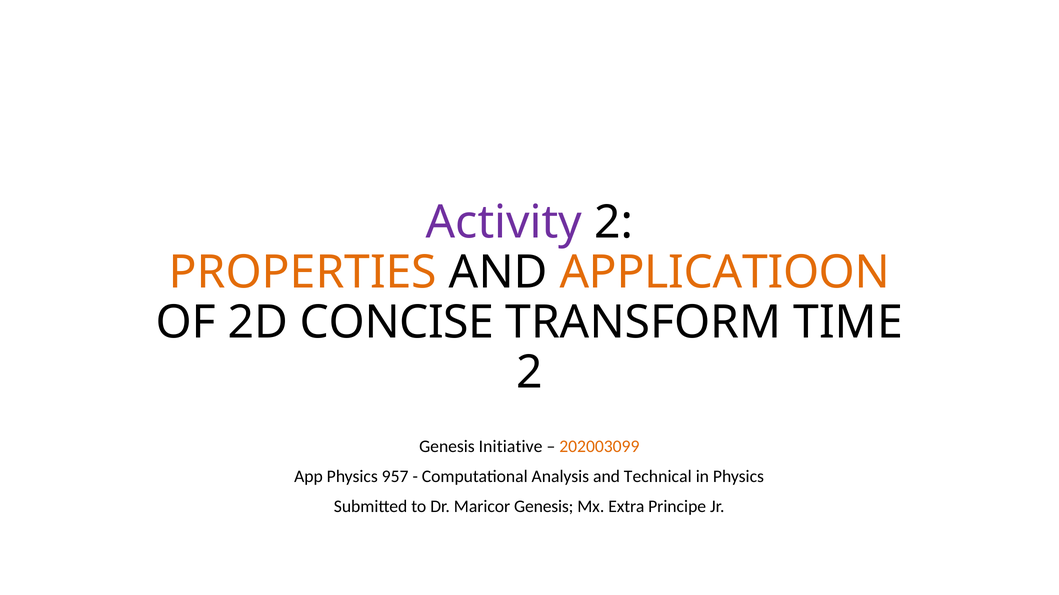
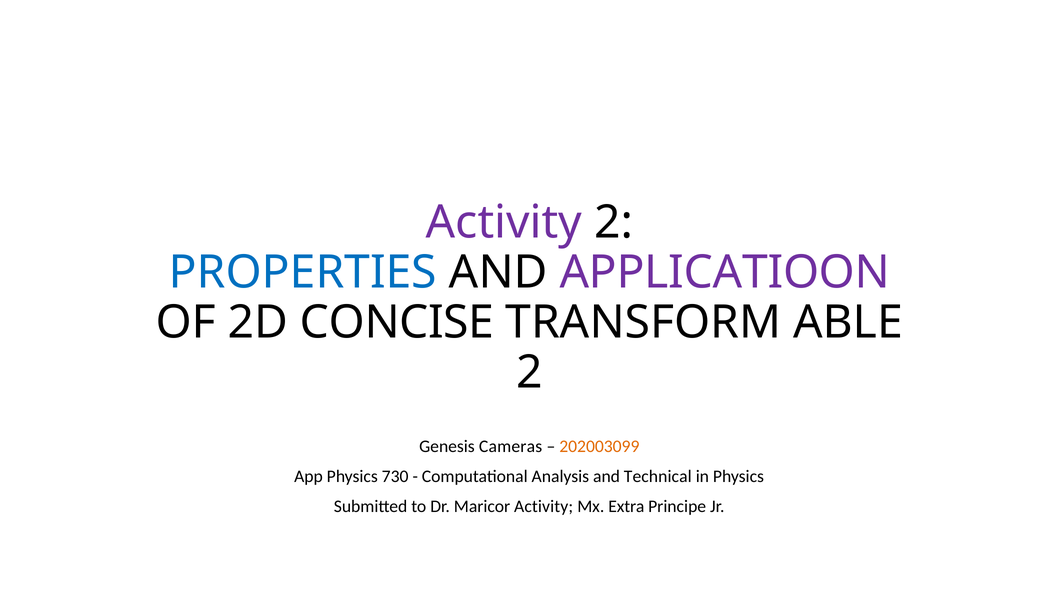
PROPERTIES colour: orange -> blue (303, 273)
APPLICATIOON colour: orange -> purple (725, 273)
TIME: TIME -> ABLE (848, 323)
Initiative: Initiative -> Cameras (511, 447)
957: 957 -> 730 (395, 477)
Maricor Genesis: Genesis -> Activity (544, 507)
